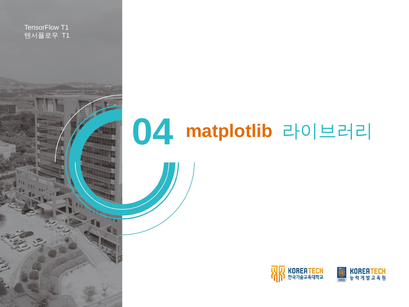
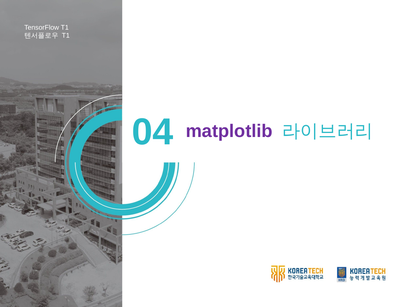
matplotlib colour: orange -> purple (229, 131)
